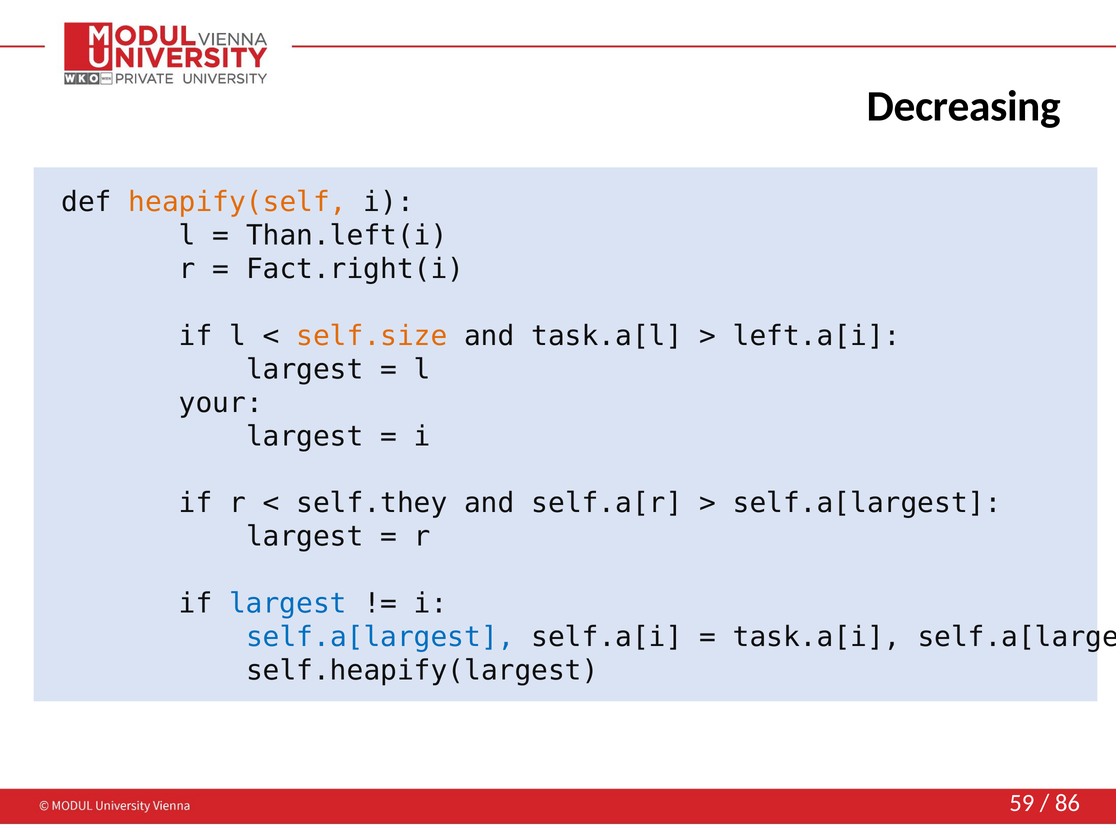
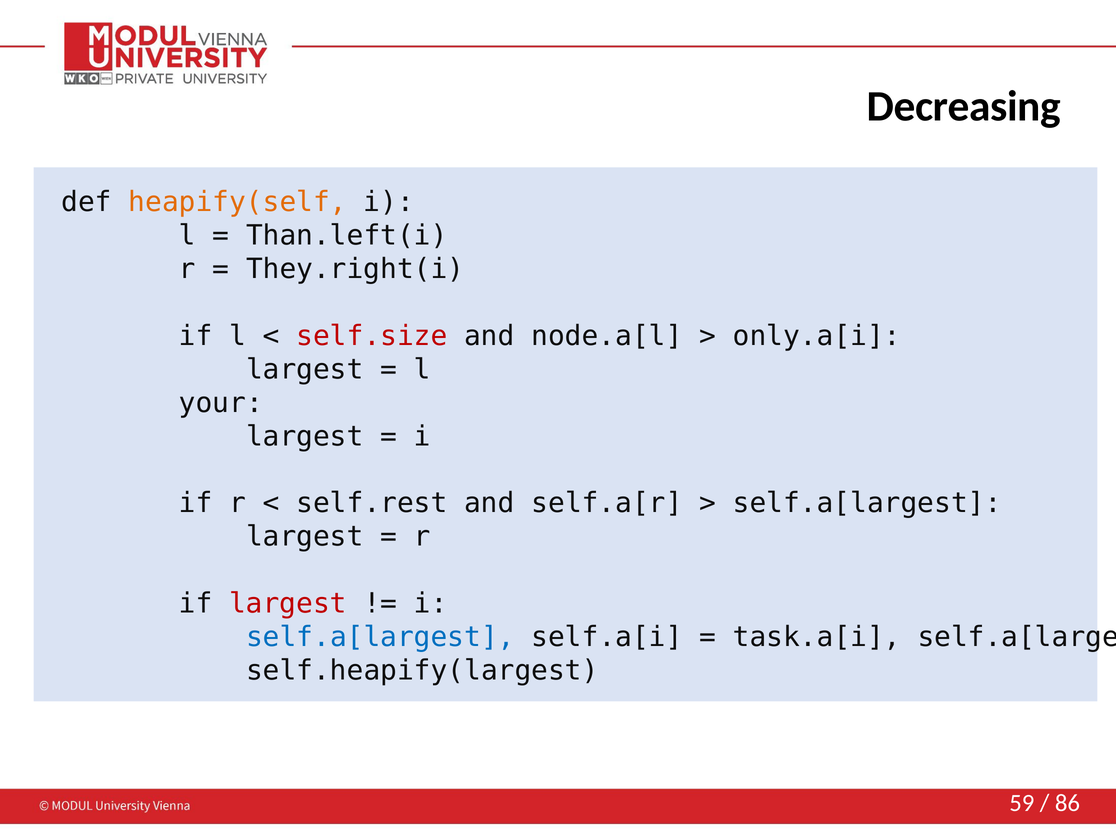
Fact.right(i: Fact.right(i -> They.right(i (355, 269)
self.size colour: orange -> red (372, 336)
task.a[l: task.a[l -> node.a[l (607, 336)
left.a[i: left.a[i -> only.a[i (817, 336)
self.they: self.they -> self.rest (372, 503)
largest colour: blue -> red (288, 604)
